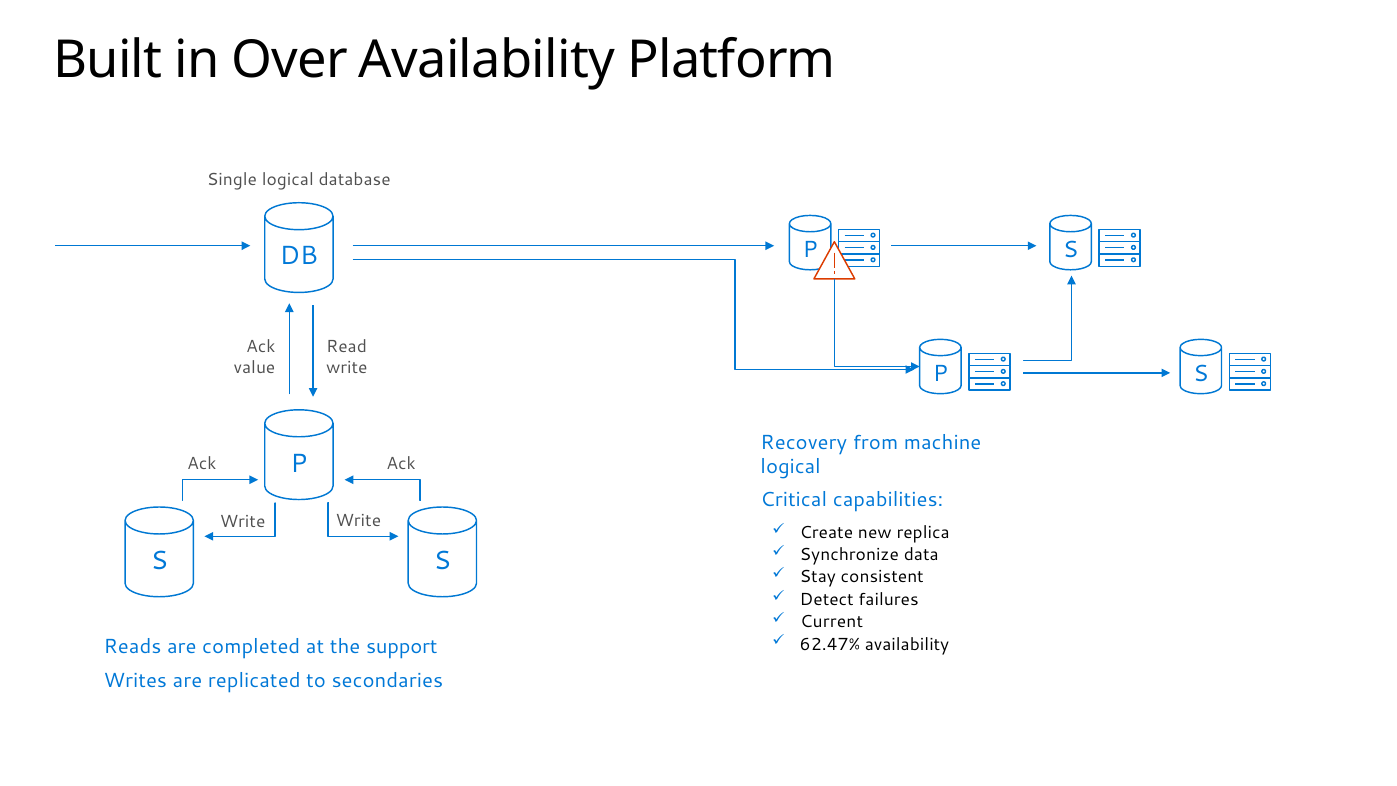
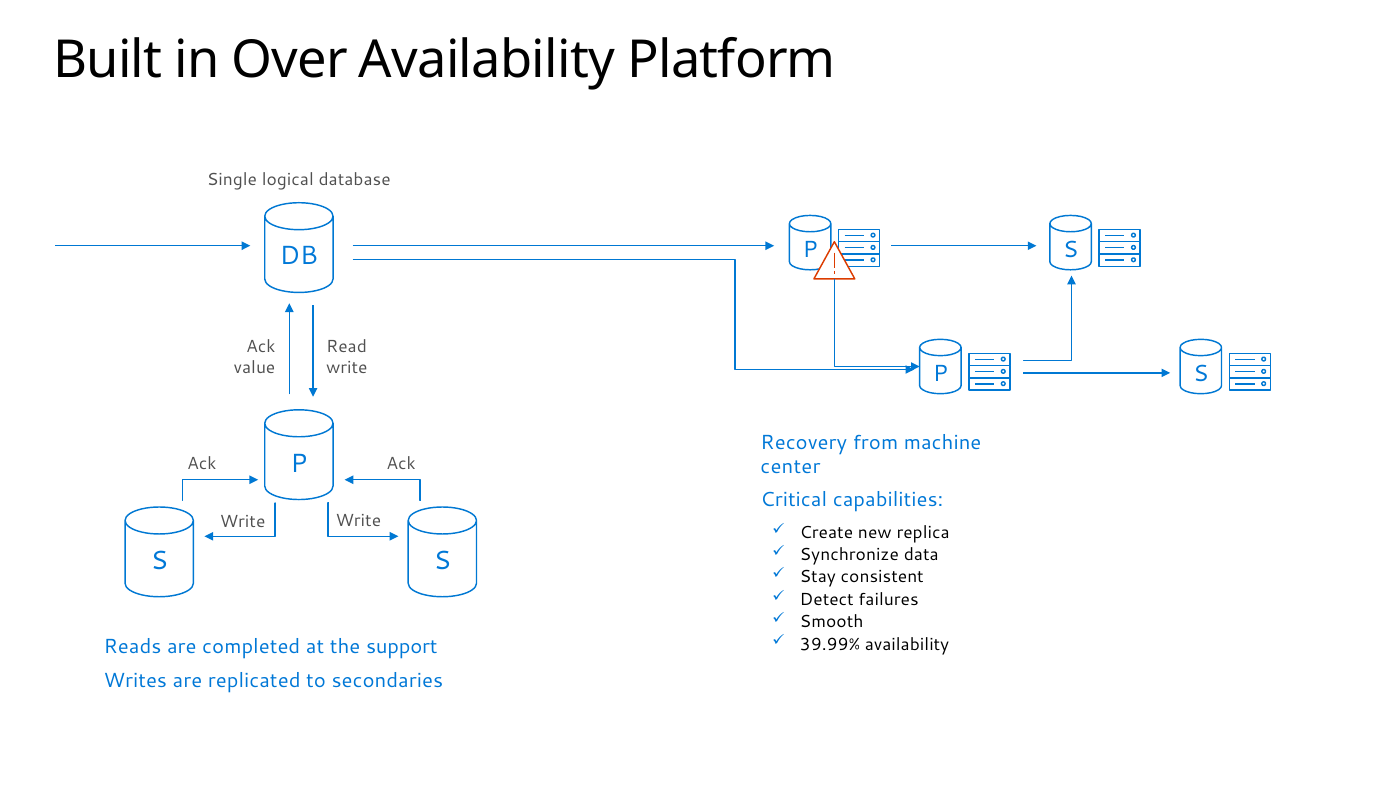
logical: logical -> center (791, 467)
Current: Current -> Smooth (832, 622)
62.47%: 62.47% -> 39.99% (830, 644)
